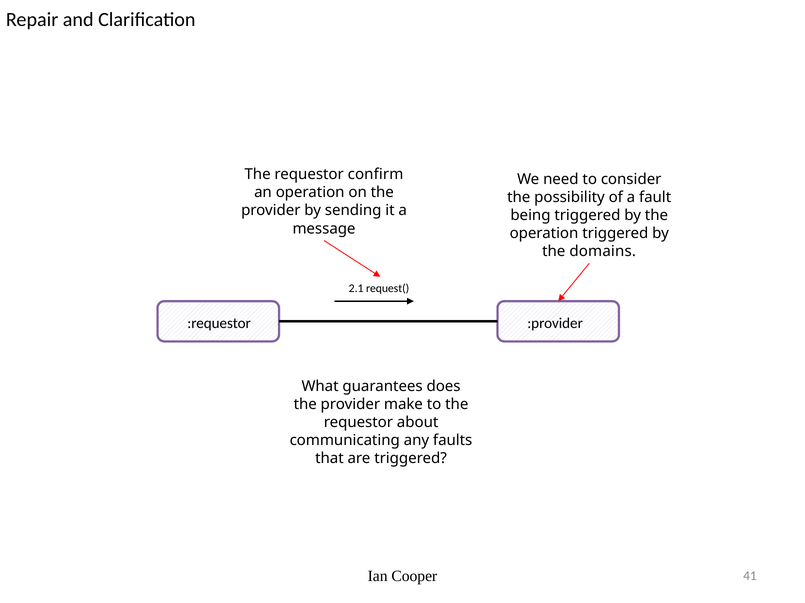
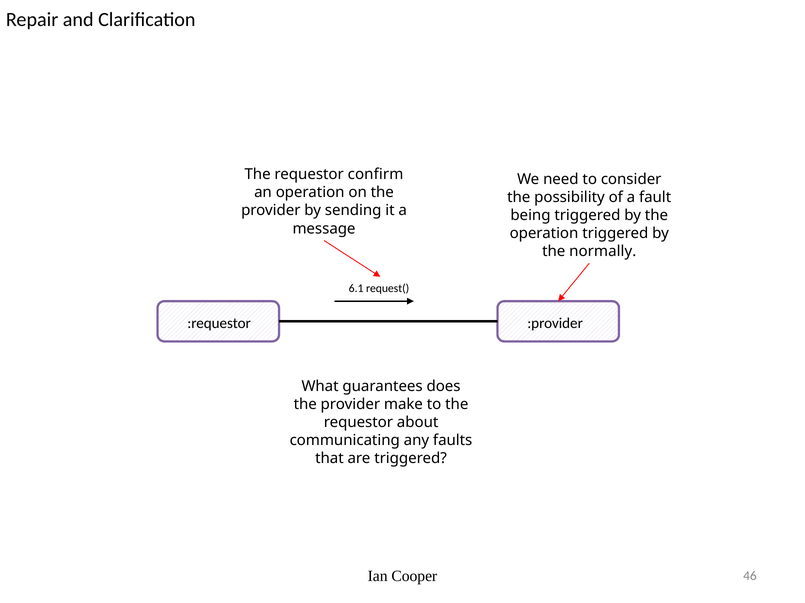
domains: domains -> normally (603, 252)
2.1: 2.1 -> 6.1 (356, 289)
41: 41 -> 46 (750, 576)
